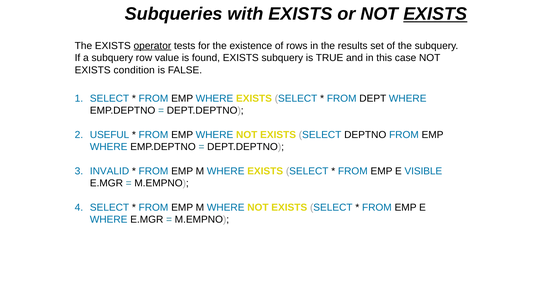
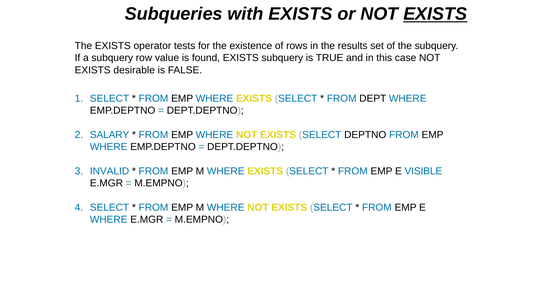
operator underline: present -> none (152, 46)
condition: condition -> desirable (134, 70)
USEFUL: USEFUL -> SALARY (110, 135)
